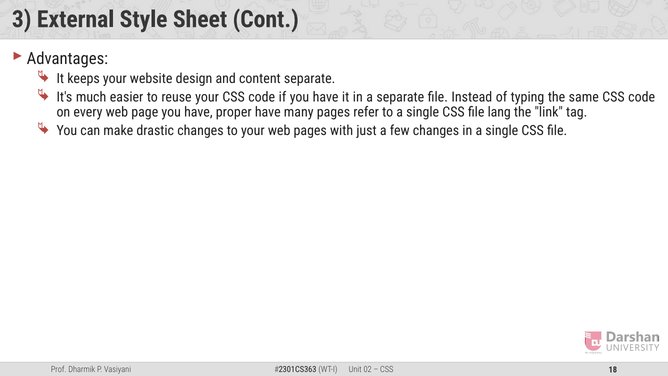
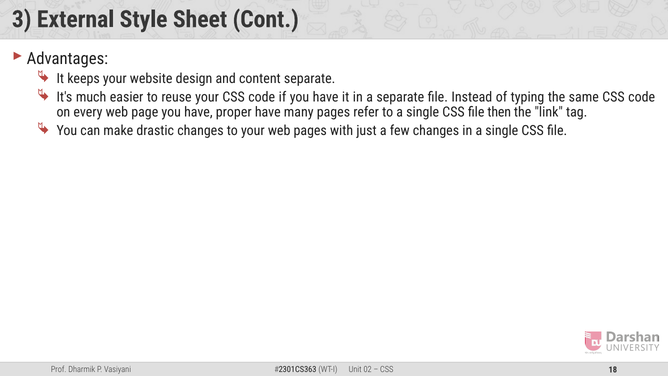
lang: lang -> then (499, 112)
